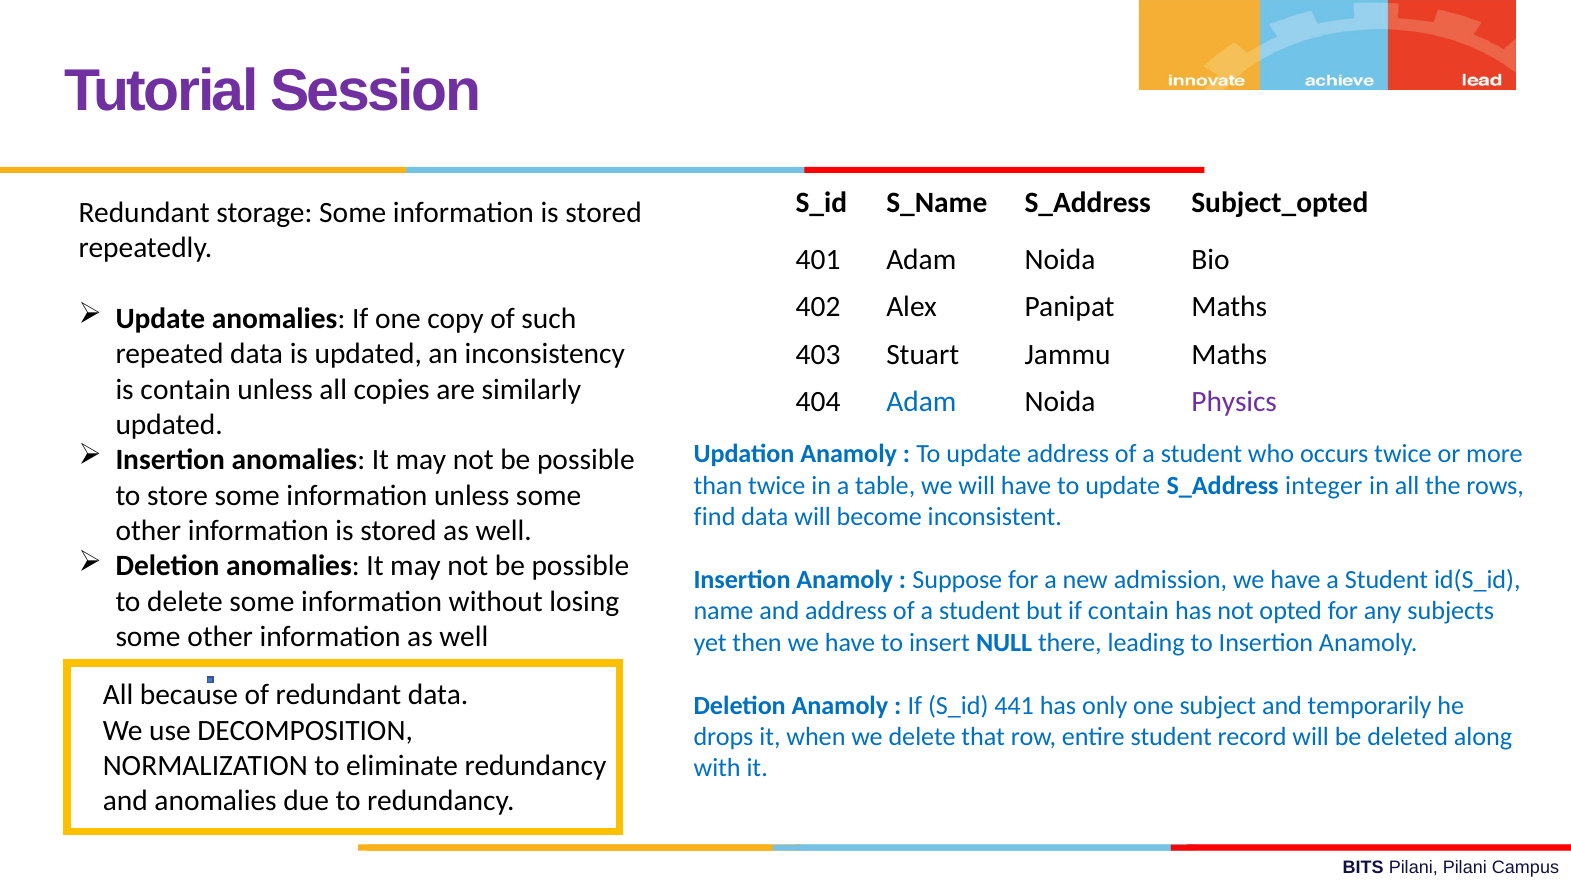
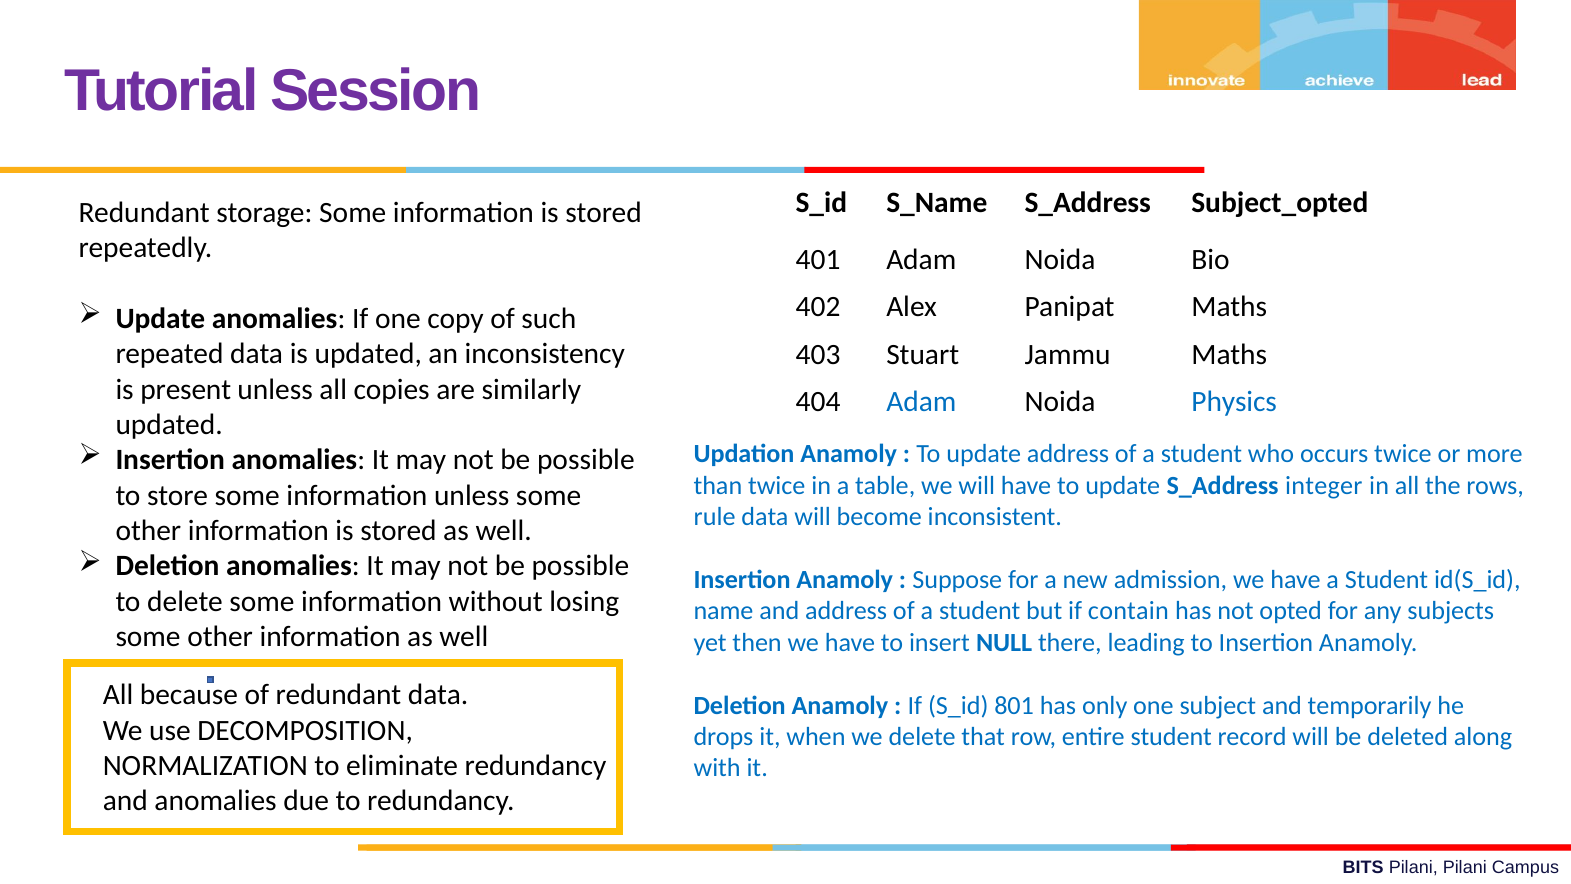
is contain: contain -> present (186, 389)
Physics colour: purple -> blue (1234, 402)
find: find -> rule (715, 517)
441: 441 -> 801 (1014, 705)
